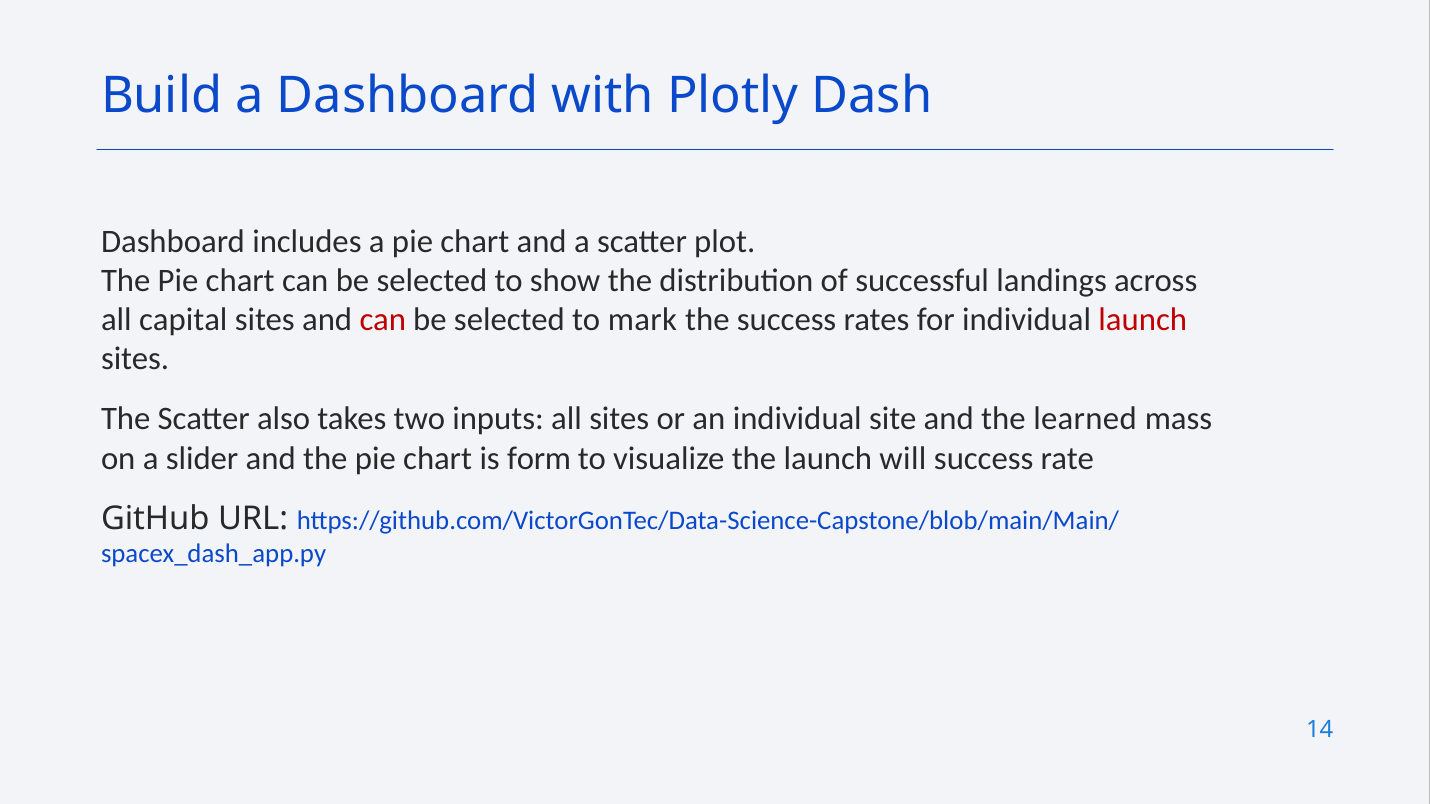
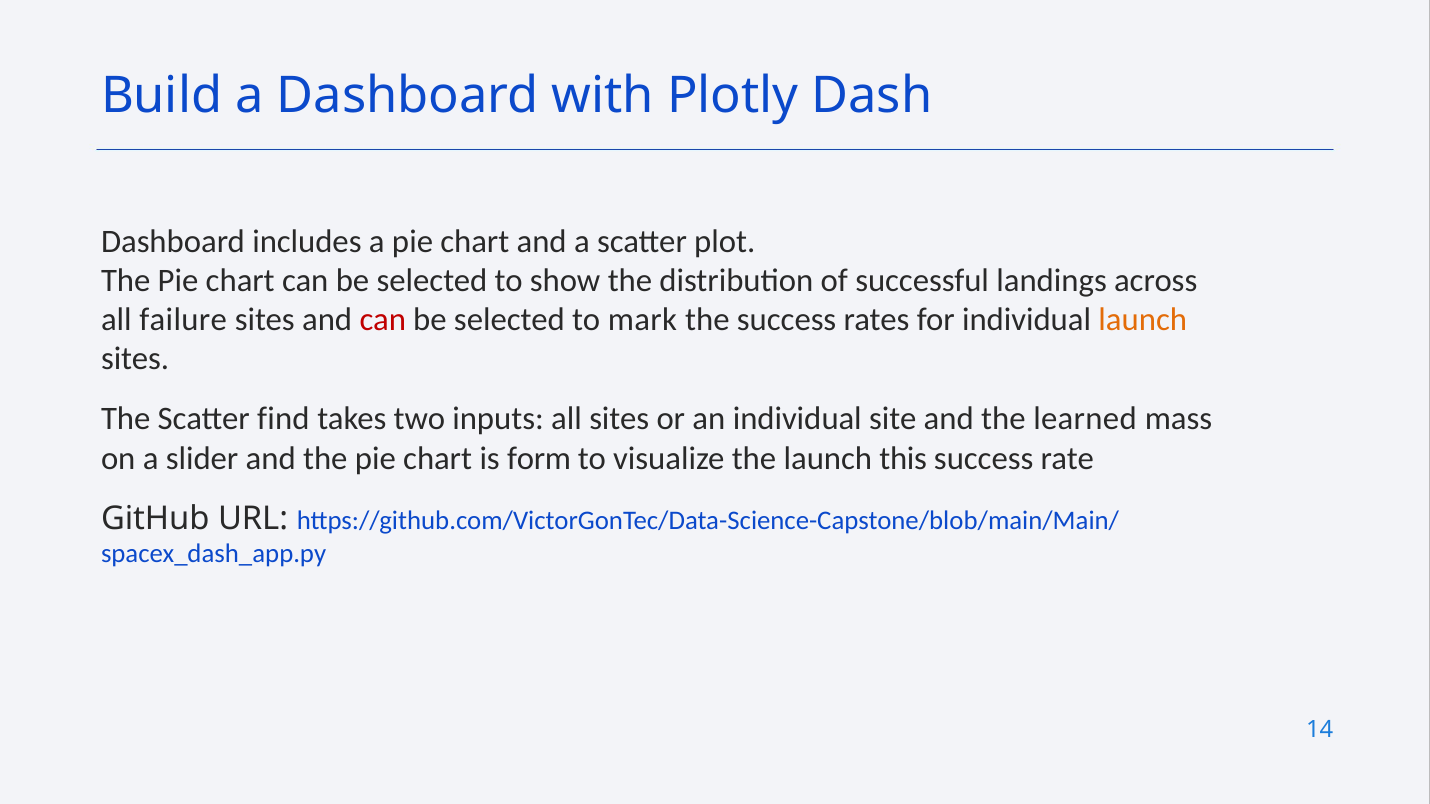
capital: capital -> failure (183, 320)
launch colour: red -> orange (1143, 320)
also: also -> find (283, 419)
will: will -> this (903, 459)
